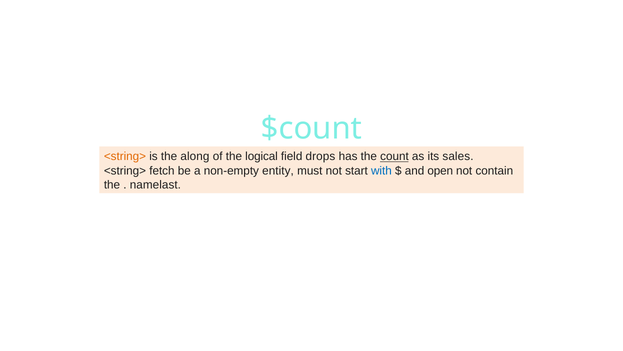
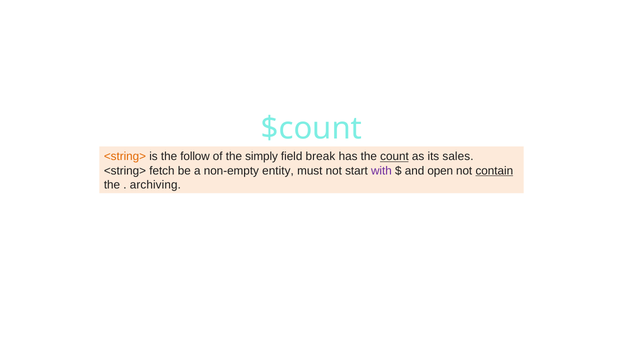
along: along -> follow (195, 156)
logical: logical -> simply (262, 156)
drops: drops -> break (320, 156)
with colour: blue -> purple (381, 170)
contain underline: none -> present (494, 170)
namelast: namelast -> archiving (155, 184)
